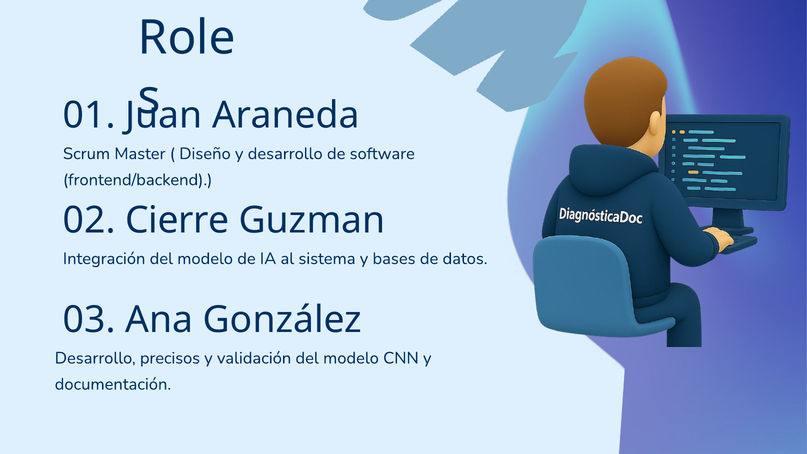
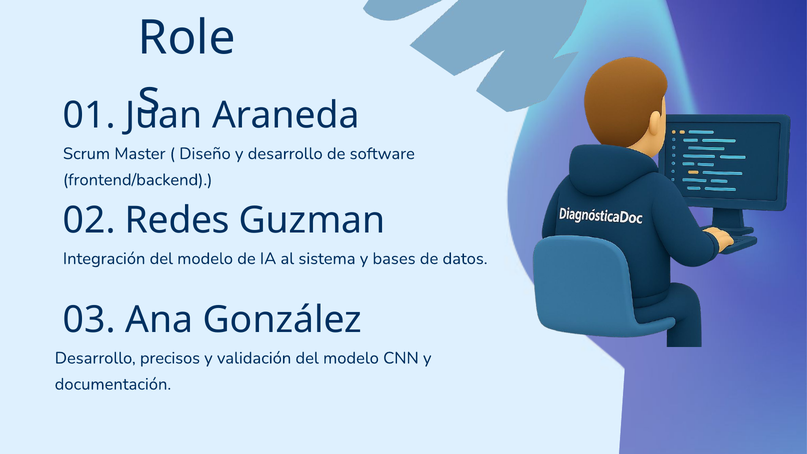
Cierre: Cierre -> Redes (177, 220)
